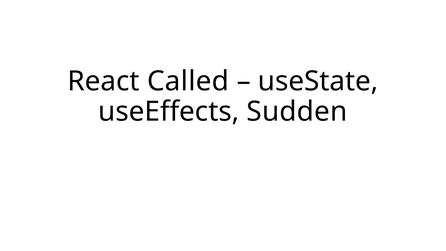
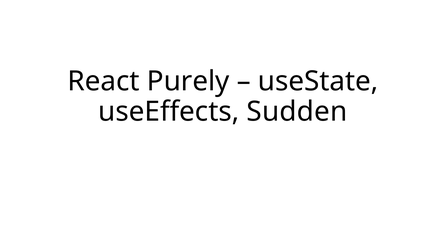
Called: Called -> Purely (188, 81)
